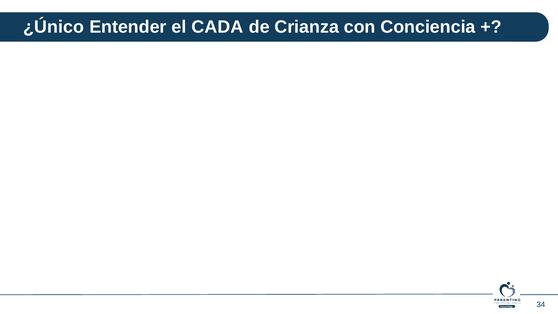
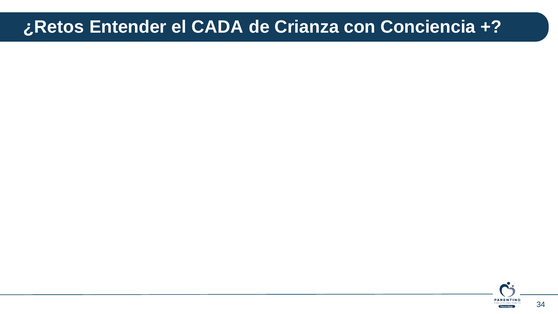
¿Único: ¿Único -> ¿Retos (54, 27)
